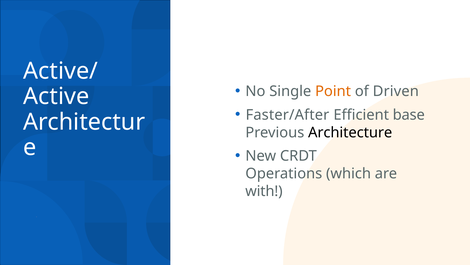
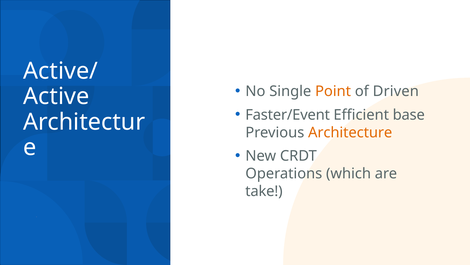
Faster/After: Faster/After -> Faster/Event (288, 115)
Architecture colour: black -> orange (350, 132)
with: with -> take (264, 191)
